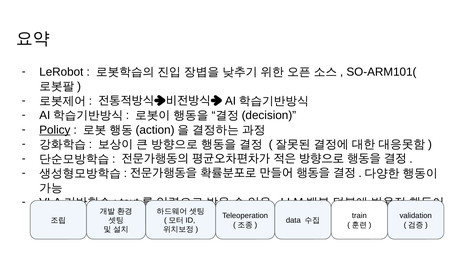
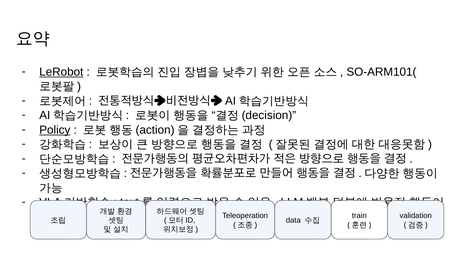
LeRobot underline: none -> present (61, 72)
